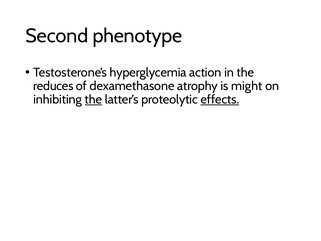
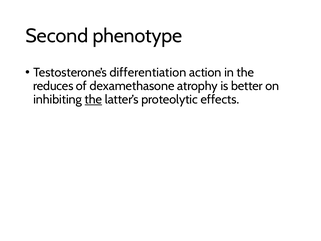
hyperglycemia: hyperglycemia -> differentiation (148, 72)
might: might -> better (247, 86)
effects underline: present -> none (220, 99)
